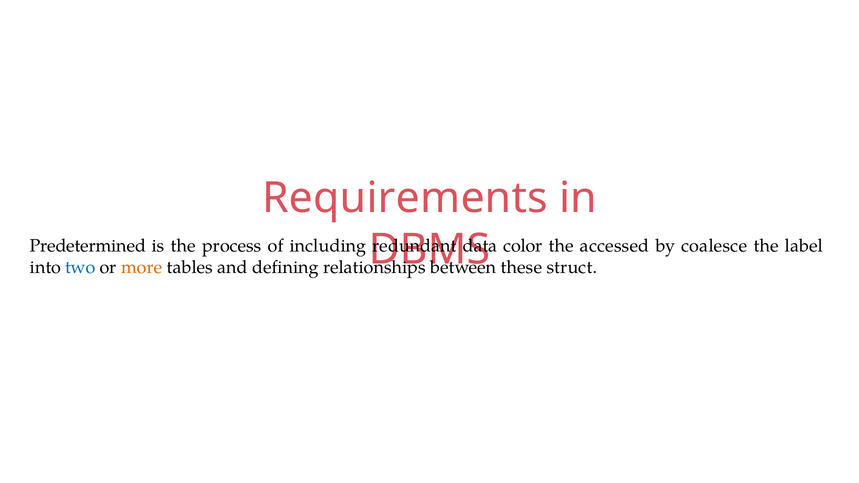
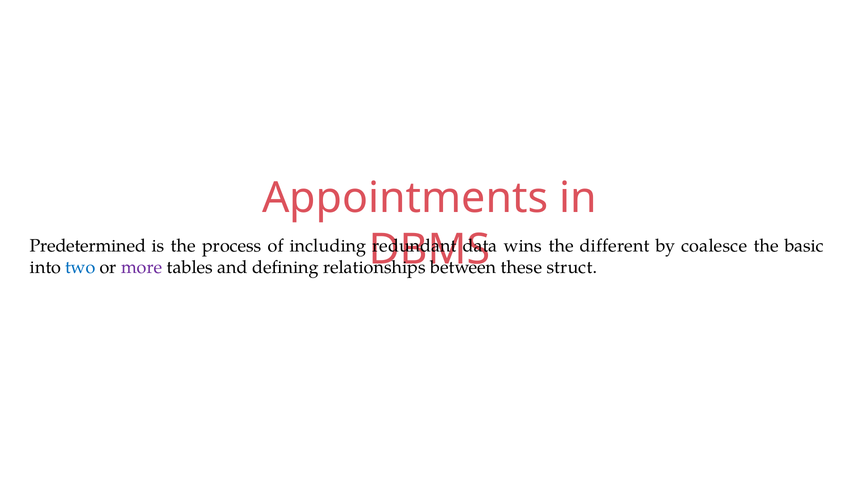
Requirements: Requirements -> Appointments (405, 198)
color: color -> wins (523, 246)
accessed: accessed -> different (615, 246)
label: label -> basic (804, 246)
more colour: orange -> purple (142, 267)
